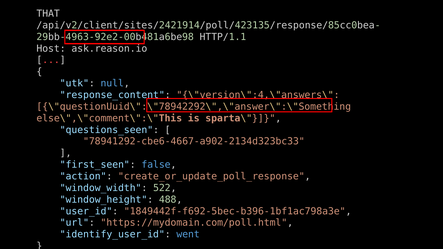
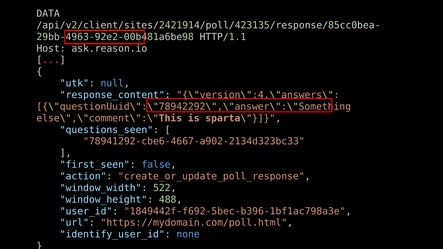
THAT: THAT -> DATA (48, 14)
went: went -> none (188, 235)
